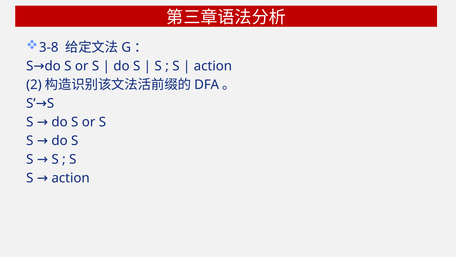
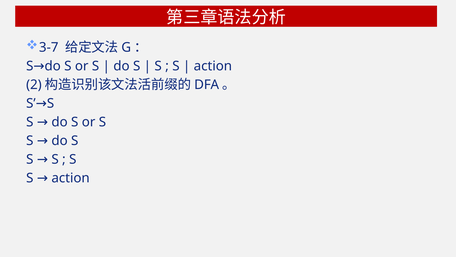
3-8: 3-8 -> 3-7 (49, 47)
